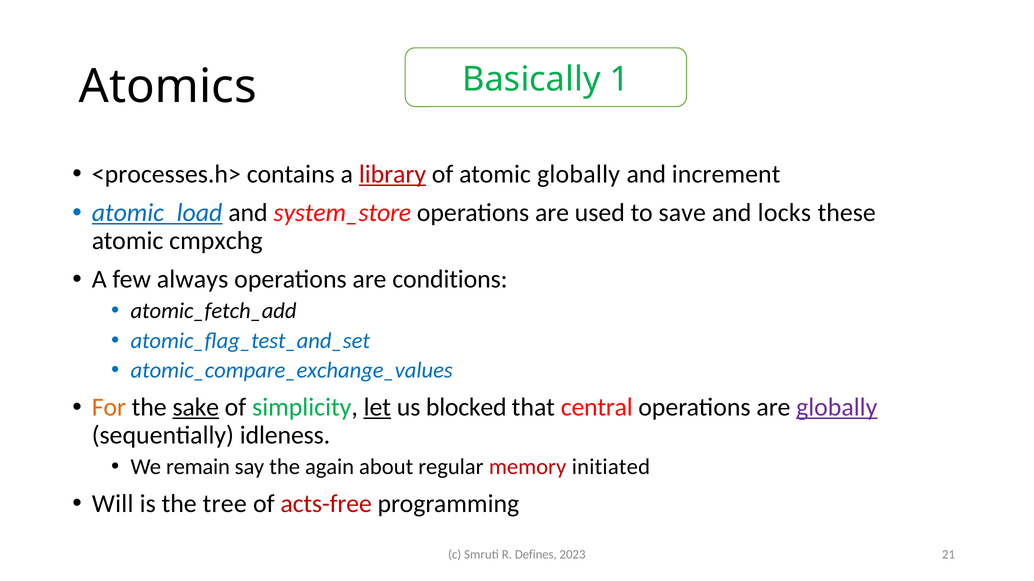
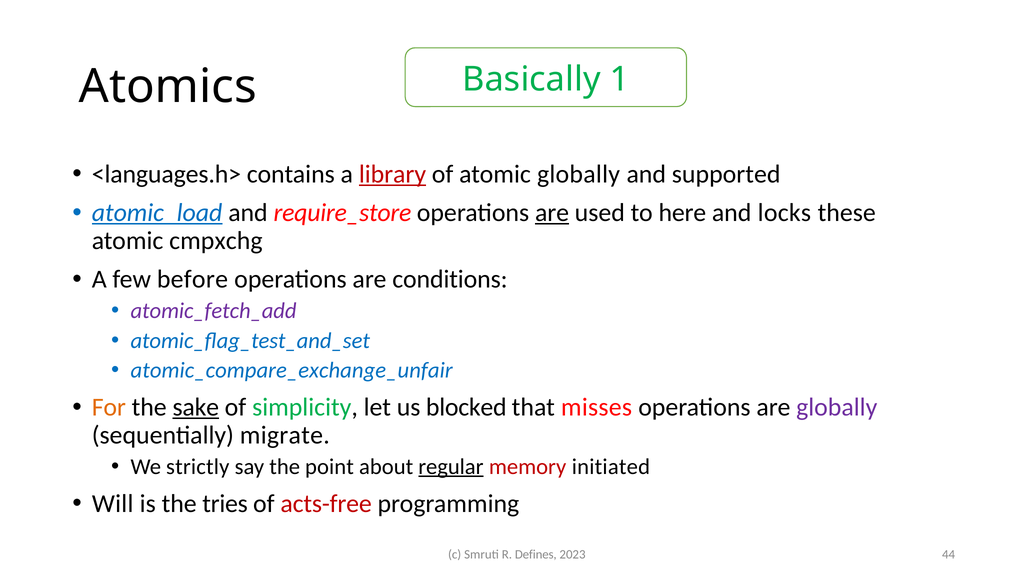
<processes.h>: <processes.h> -> <languages.h> (166, 174)
increment: increment -> supported (726, 174)
system_store: system_store -> require_store (342, 213)
are underline: none -> present (552, 213)
save: save -> here (682, 213)
always: always -> before (192, 280)
atomic_fetch_add colour: black -> purple (214, 311)
atomic_compare_exchange_values: atomic_compare_exchange_values -> atomic_compare_exchange_unfair (292, 371)
let underline: present -> none (377, 408)
central: central -> misses (597, 408)
globally underline: present -> none (837, 408)
idleness: idleness -> migrate (285, 436)
remain: remain -> strictly (198, 467)
again: again -> point (329, 467)
regular underline: none -> present (451, 467)
tree: tree -> tries (225, 504)
21: 21 -> 44 (949, 555)
